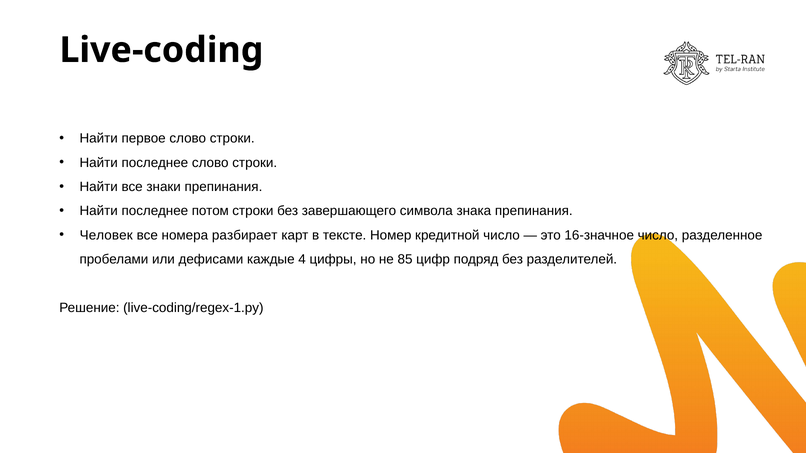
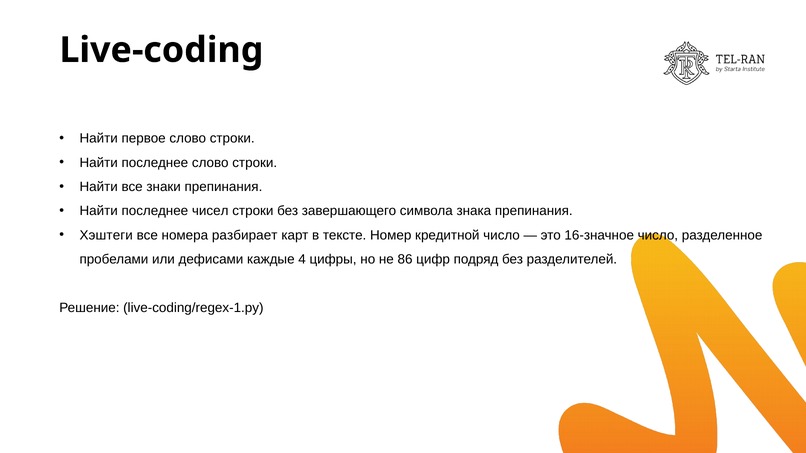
потом: потом -> чисел (210, 211)
Человек: Человек -> Хэштеги (106, 235)
85: 85 -> 86 (405, 260)
